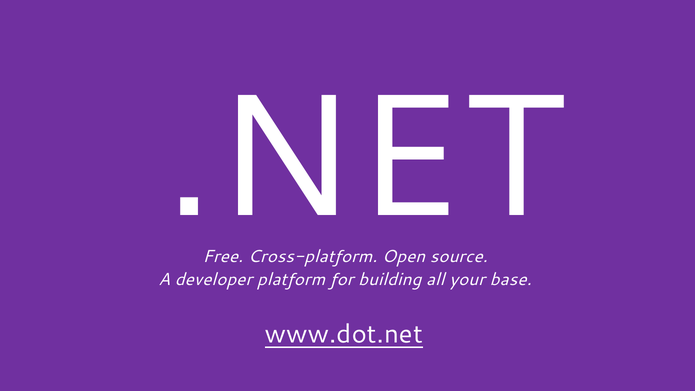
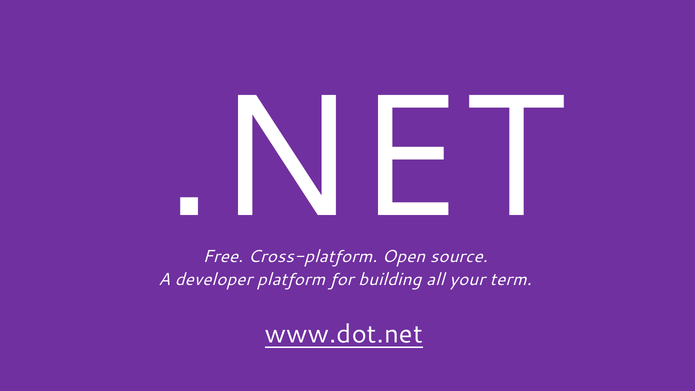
base: base -> term (511, 279)
